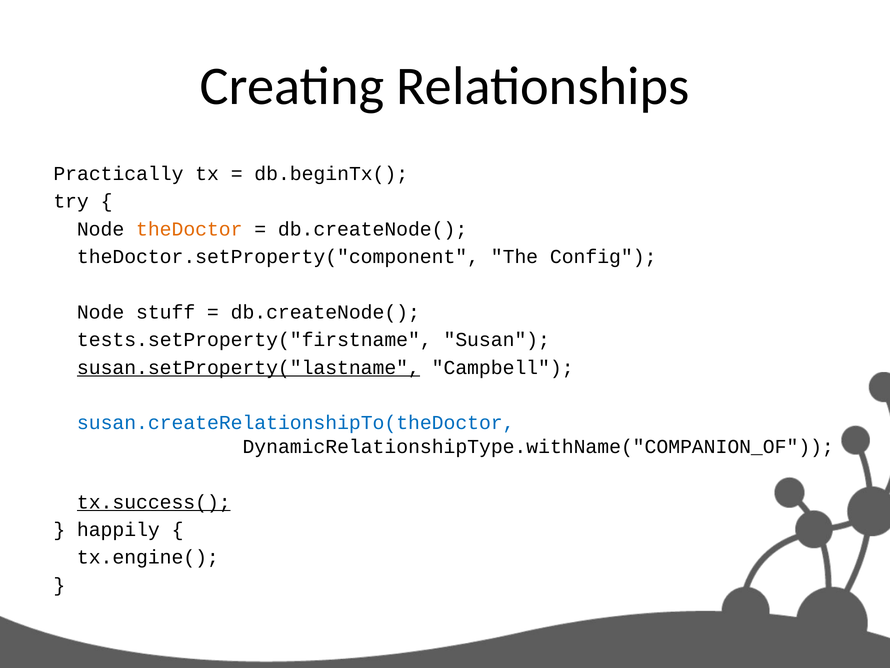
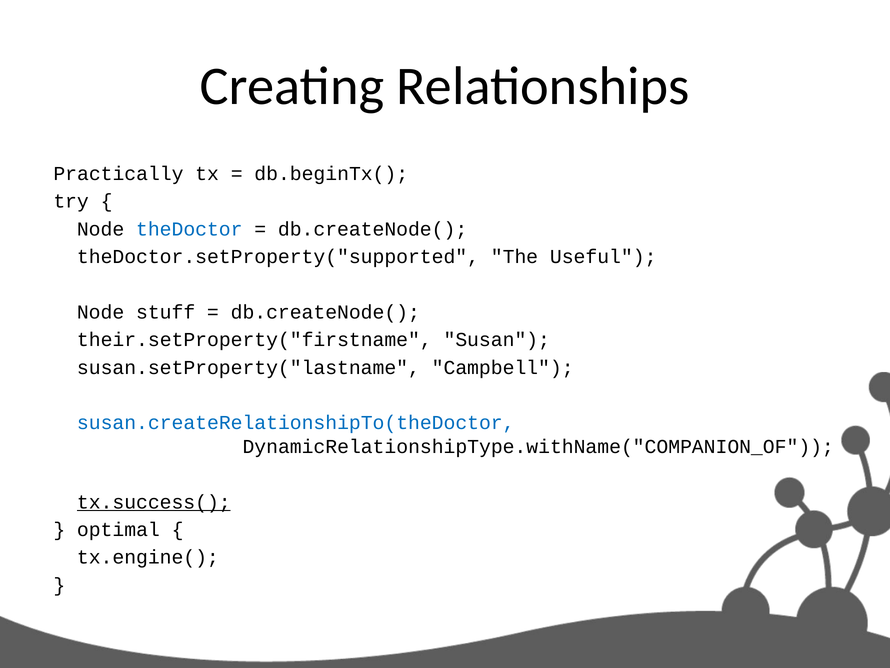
theDoctor colour: orange -> blue (189, 229)
theDoctor.setProperty("component: theDoctor.setProperty("component -> theDoctor.setProperty("supported (278, 256)
Config: Config -> Useful (603, 256)
tests.setProperty("firstname: tests.setProperty("firstname -> their.setProperty("firstname (254, 340)
susan.setProperty("lastname underline: present -> none (248, 367)
happily: happily -> optimal (118, 529)
